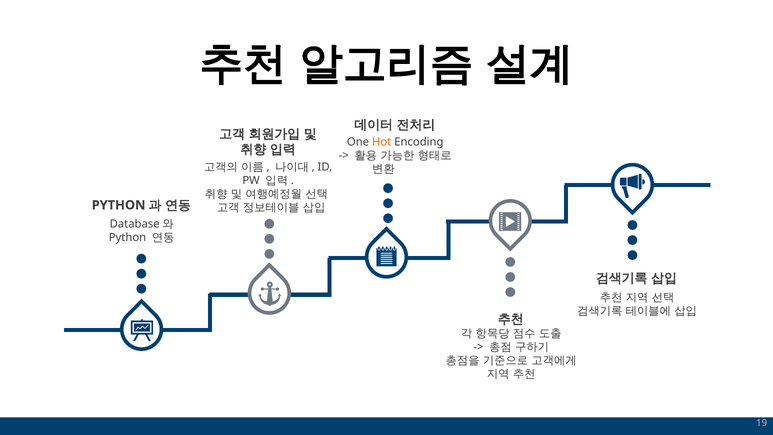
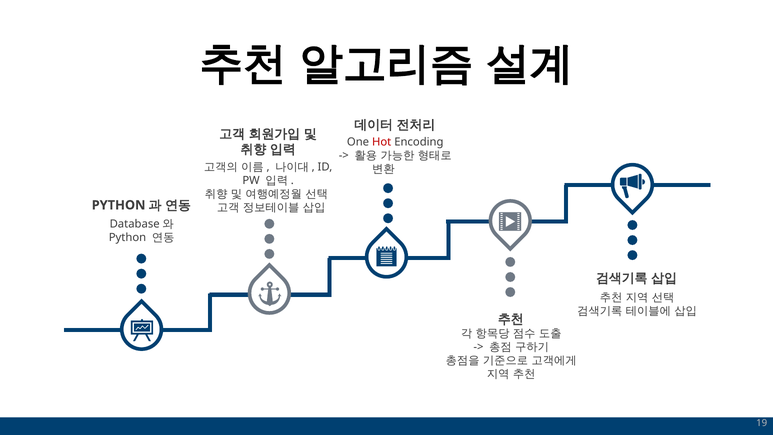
Hot colour: orange -> red (382, 142)
